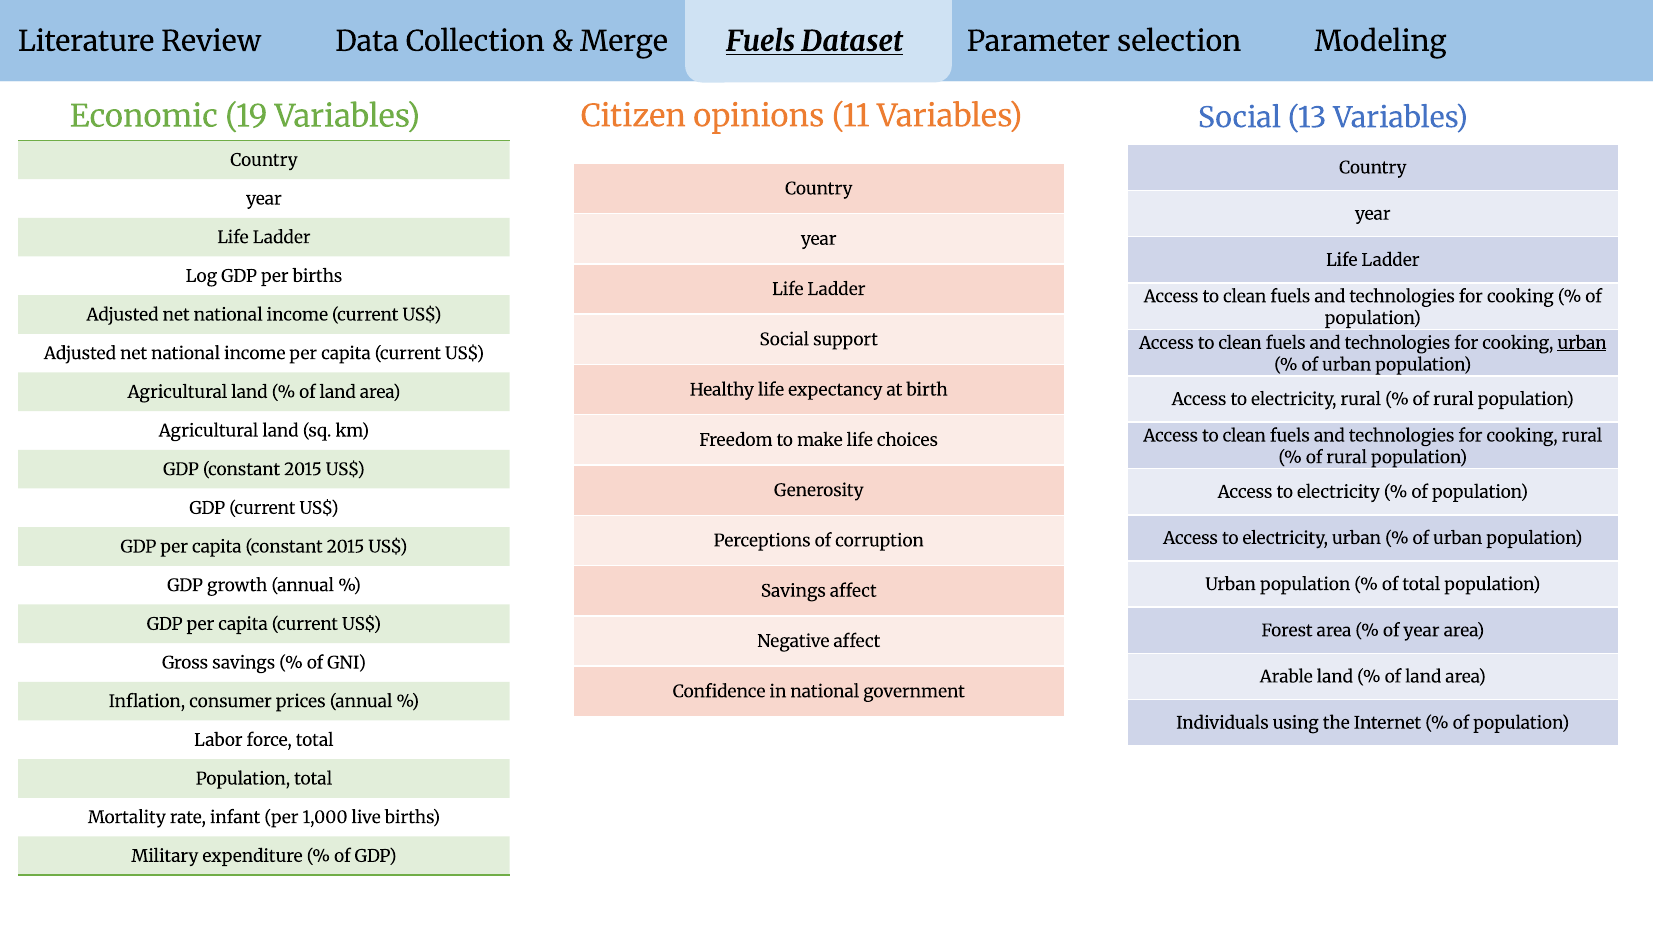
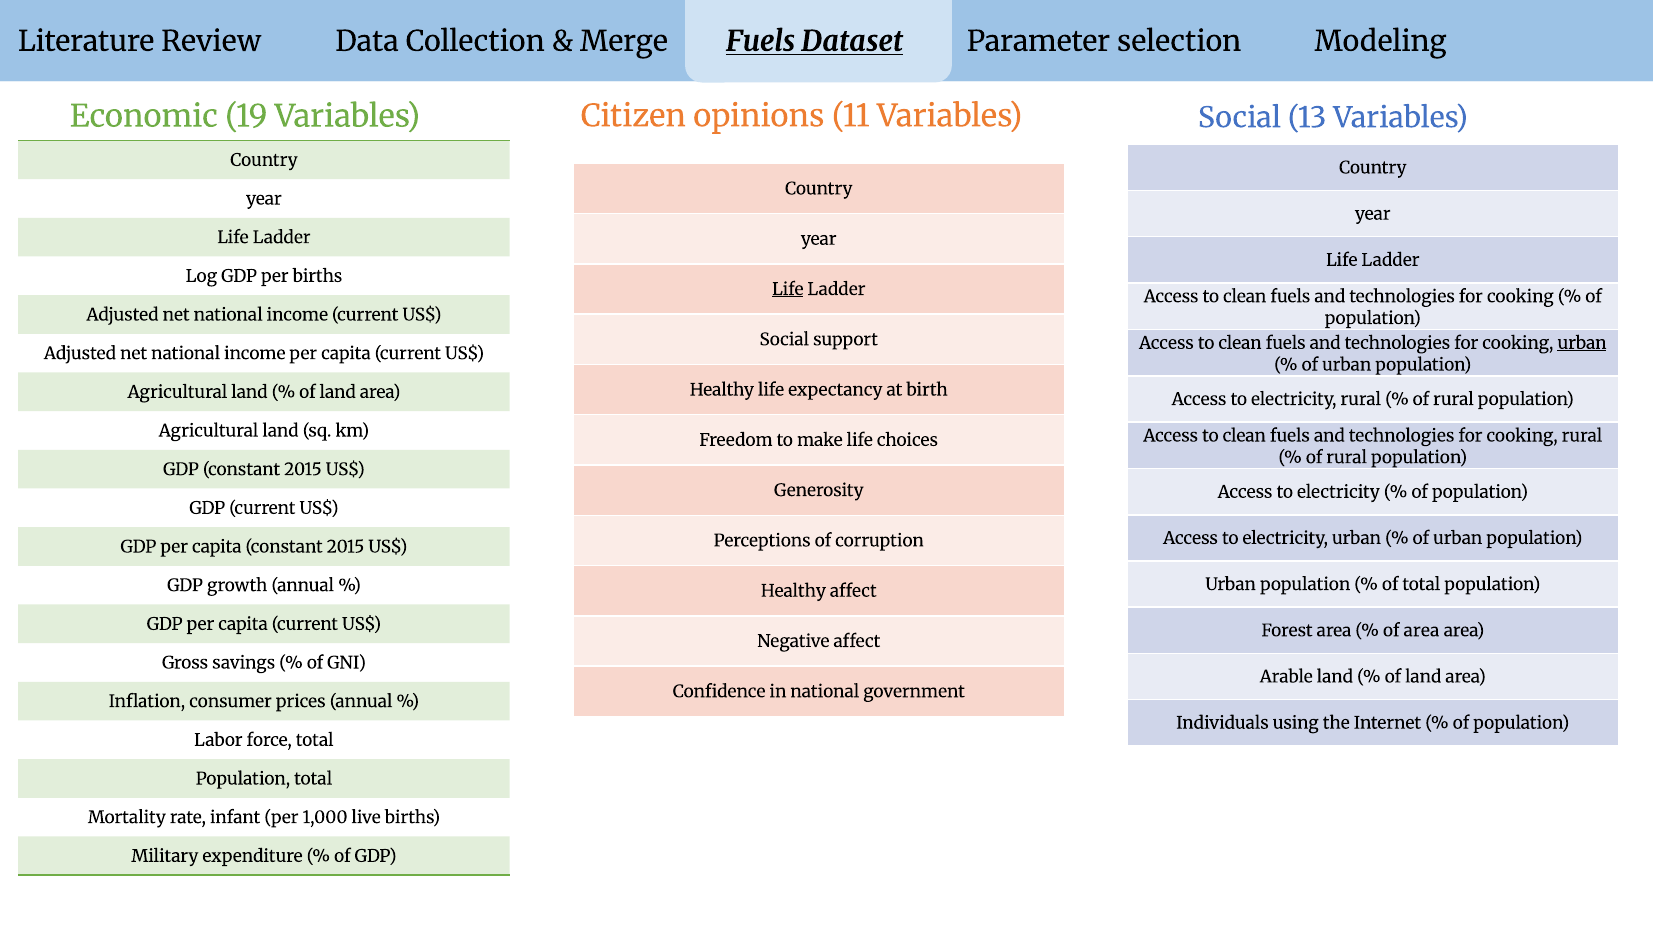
Life underline: none -> present (788, 289)
Savings: Savings -> Healthy (793, 591)
of year: year -> area (1421, 630)
